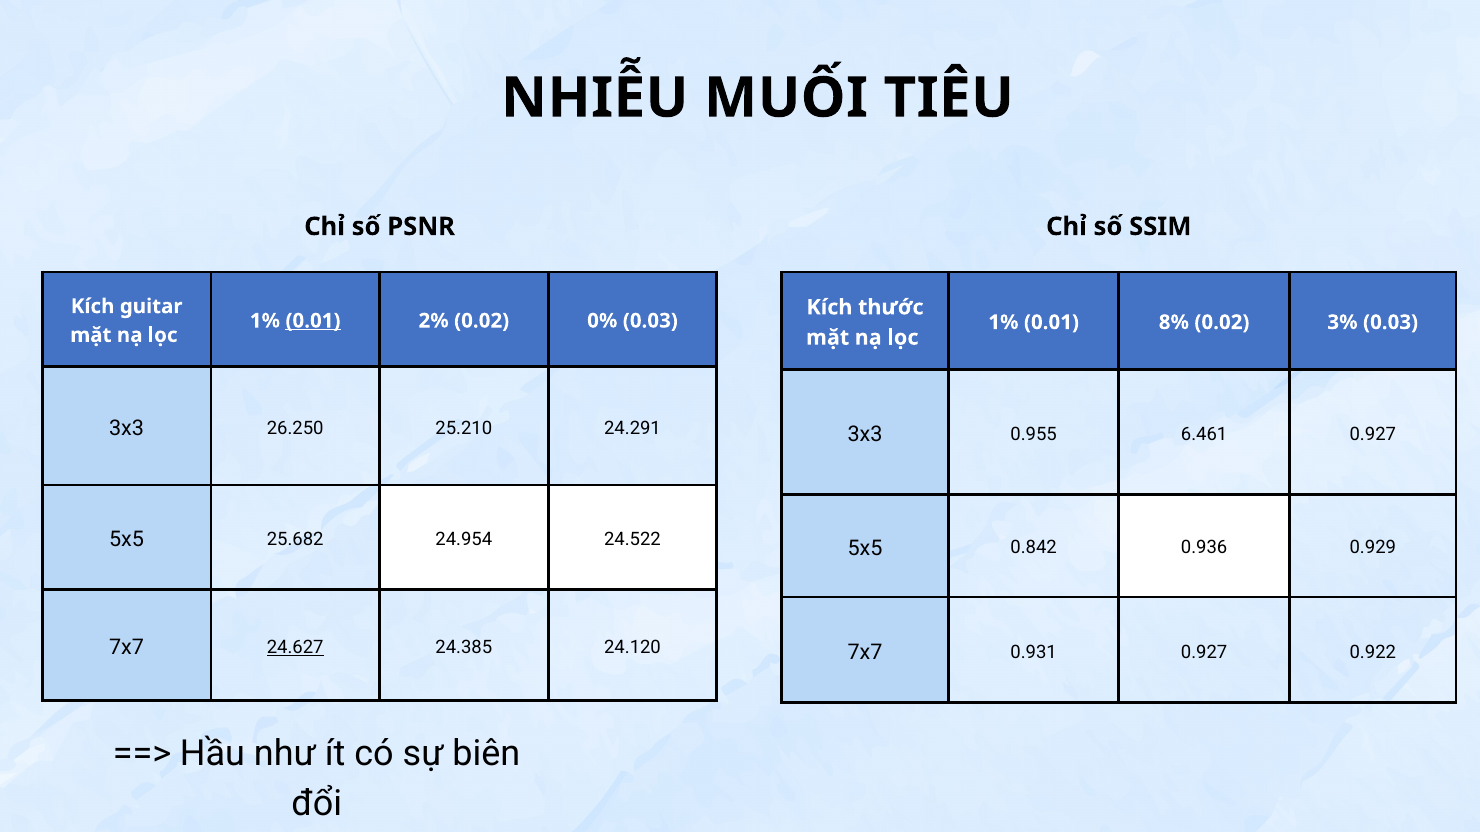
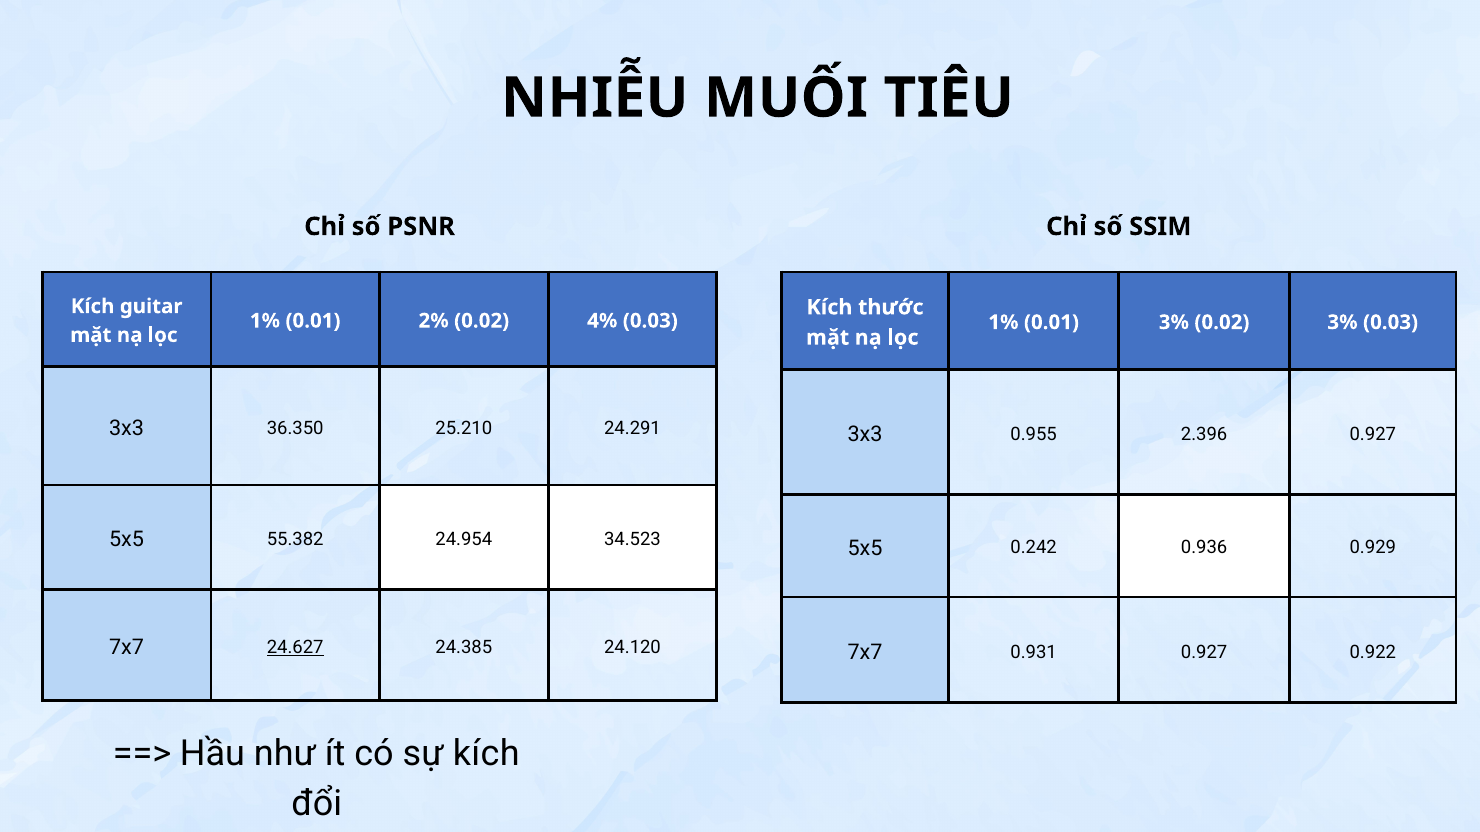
0.01 underline: present -> none (313, 321)
0%: 0% -> 4% (602, 321)
0.01 8%: 8% -> 3% (1174, 323)
26.250: 26.250 -> 36.350 (295, 428)
6.461: 6.461 -> 2.396 (1204, 434)
25.682: 25.682 -> 55.382 (295, 540)
24.522: 24.522 -> 34.523 (632, 540)
0.842: 0.842 -> 0.242 (1034, 548)
sự biên: biên -> kích (486, 754)
